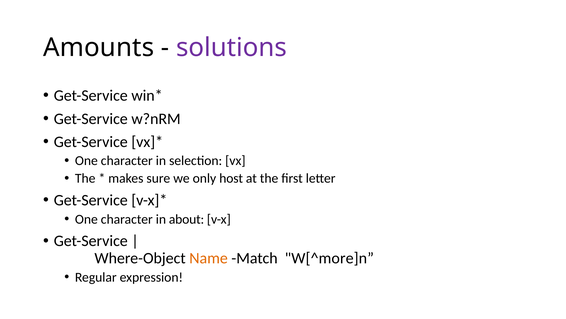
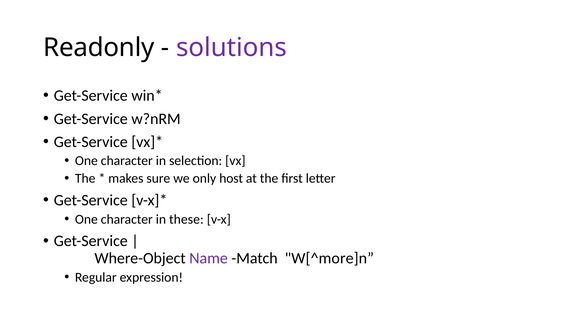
Amounts: Amounts -> Readonly (99, 48)
about: about -> these (186, 219)
Name colour: orange -> purple (209, 258)
